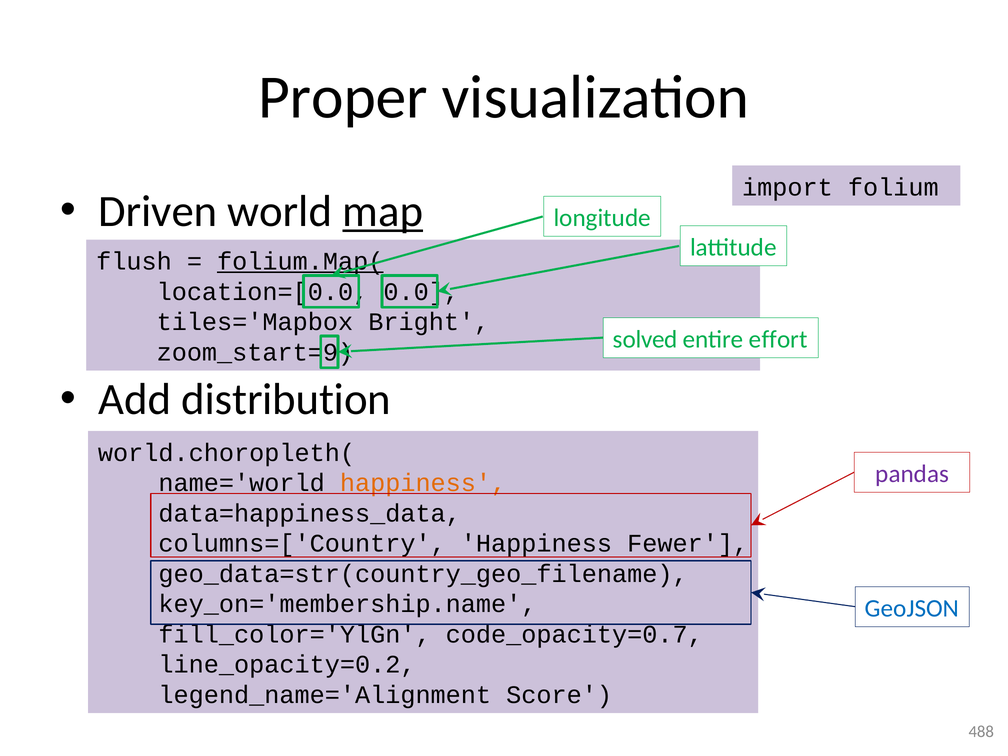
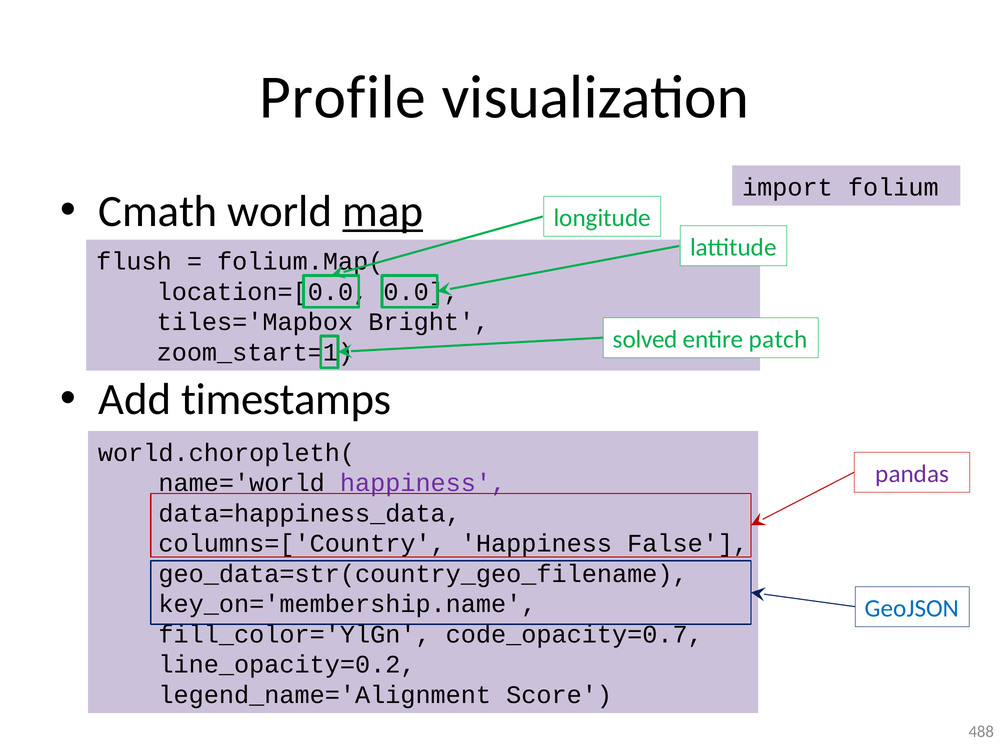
Proper: Proper -> Profile (343, 98)
Driven: Driven -> Cmath (158, 211)
folium.Map( underline: present -> none (300, 262)
effort: effort -> patch (778, 339)
zoom_start=9: zoom_start=9 -> zoom_start=1 (255, 352)
distribution: distribution -> timestamps (286, 400)
happiness colour: orange -> purple (423, 483)
Fewer: Fewer -> False (688, 544)
